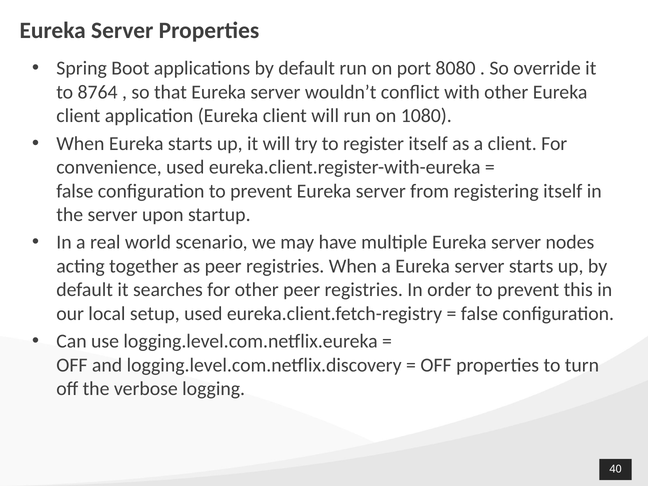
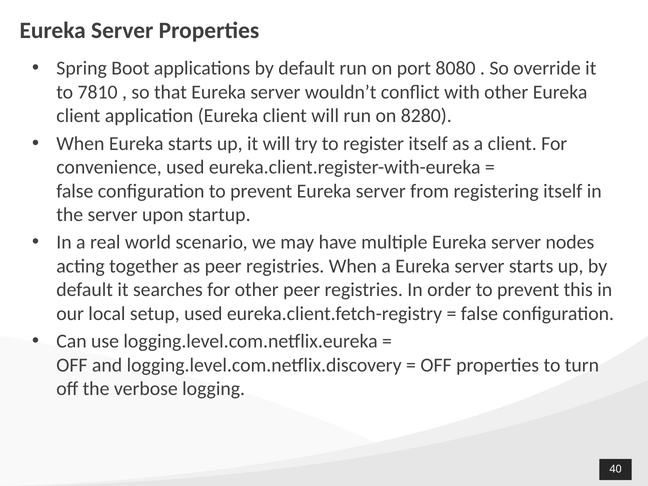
8764: 8764 -> 7810 (98, 92)
1080: 1080 -> 8280 (426, 116)
